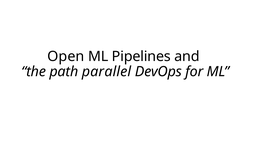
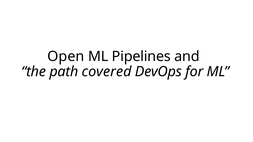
parallel: parallel -> covered (107, 72)
